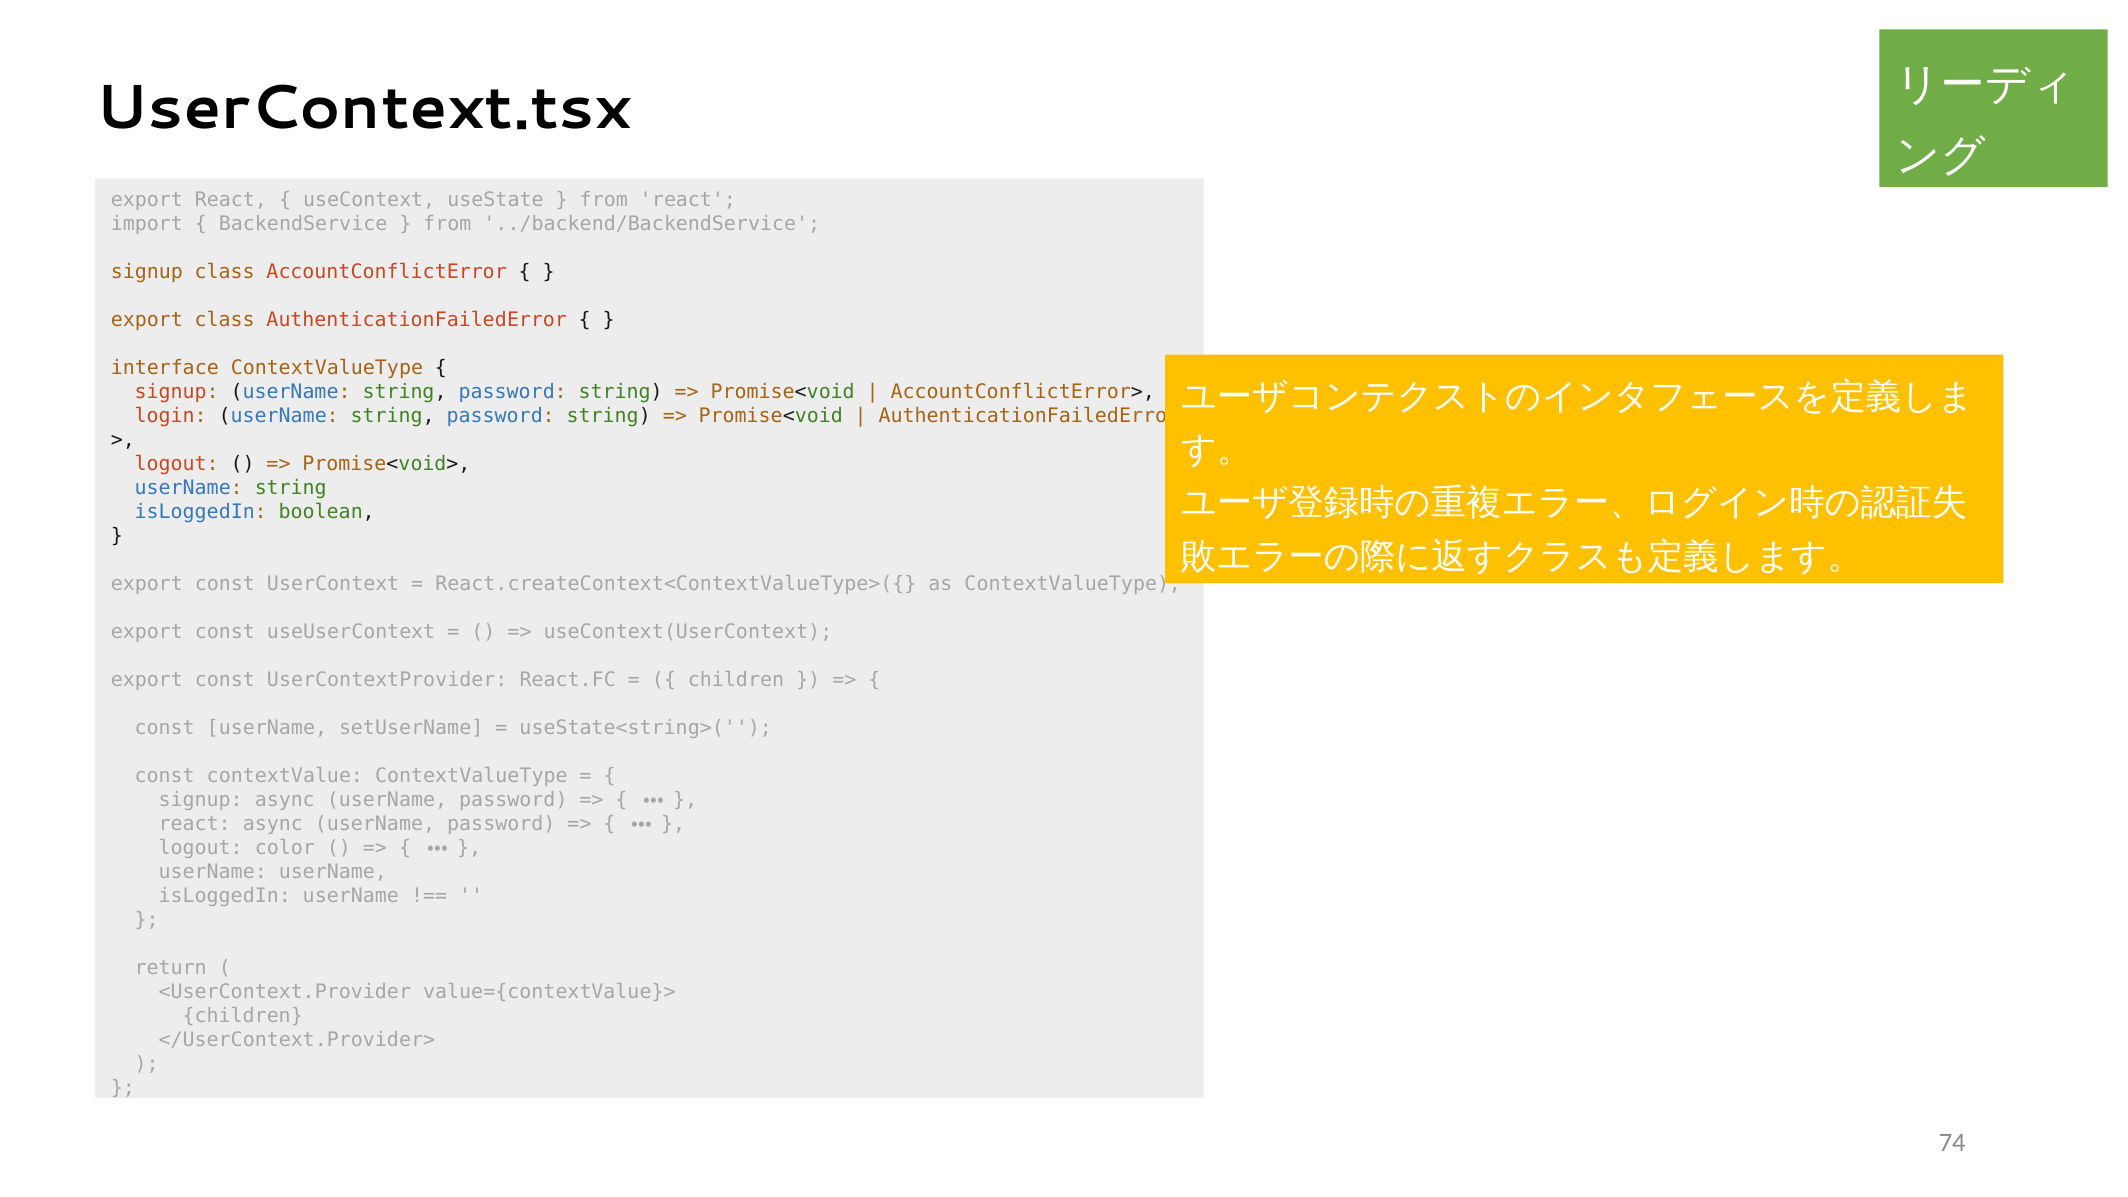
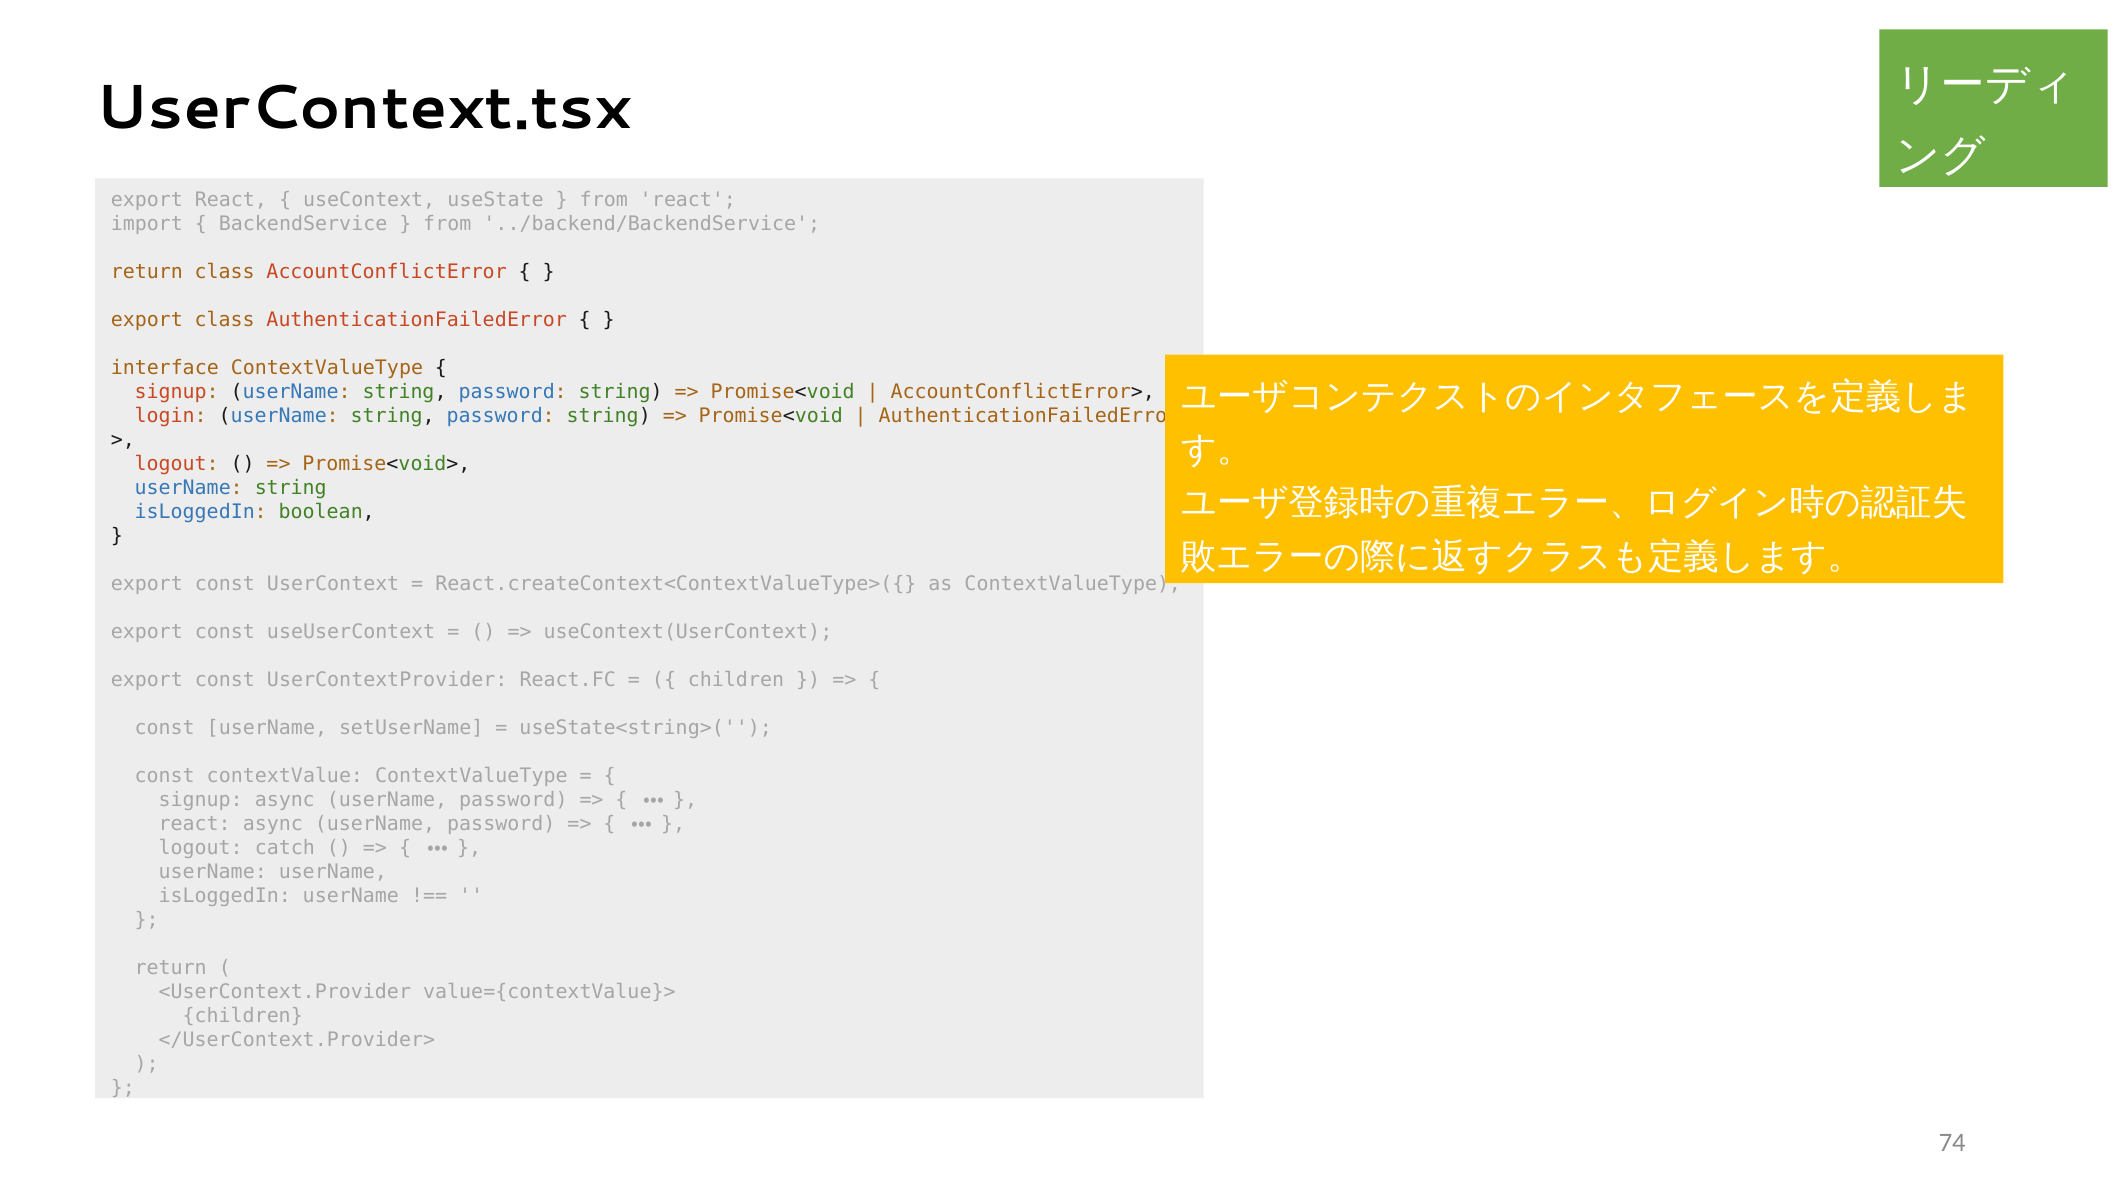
signup: signup -> return (147, 272)
color: color -> catch (285, 848)
